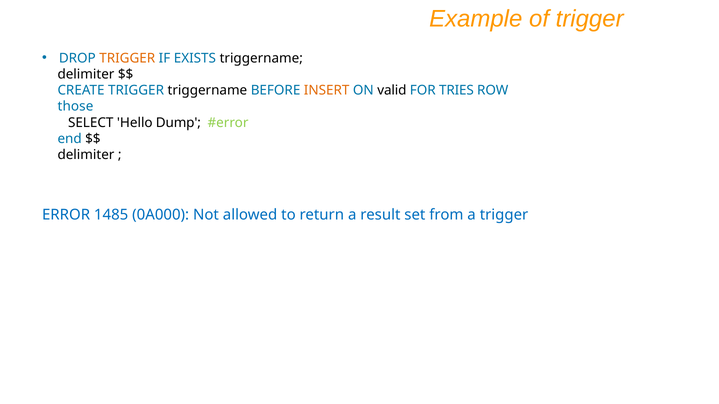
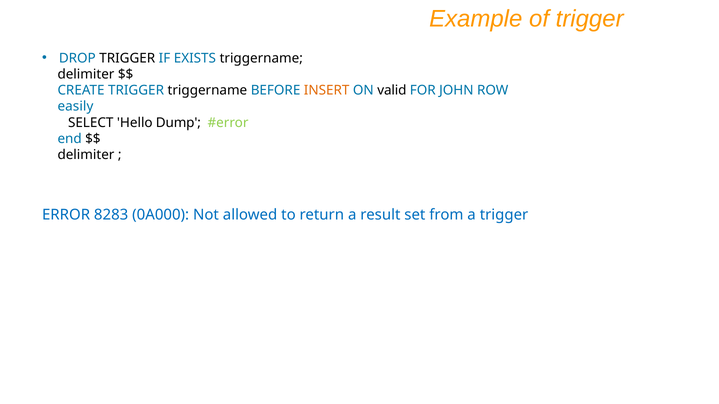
TRIGGER colour: orange -> black (127, 58)
TRIES: TRIES -> JOHN (456, 90)
those: those -> easily (75, 107)
1485: 1485 -> 8283 (111, 215)
